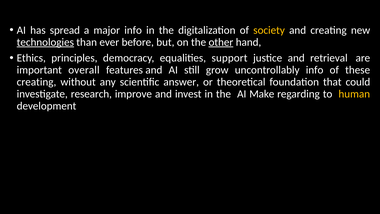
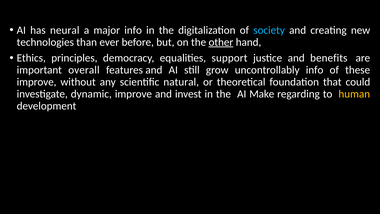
spread: spread -> neural (65, 30)
society colour: yellow -> light blue (269, 30)
technologies underline: present -> none (45, 42)
retrieval: retrieval -> benefits (329, 58)
creating: creating -> improve (37, 82)
answer: answer -> natural (181, 82)
research: research -> dynamic (91, 94)
